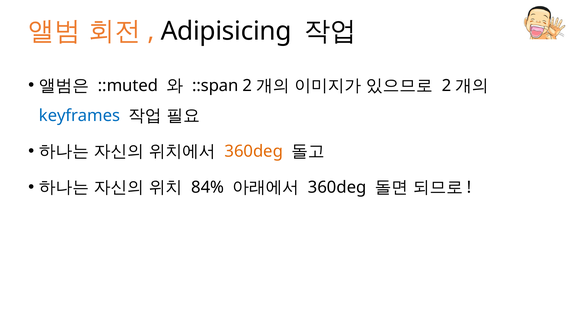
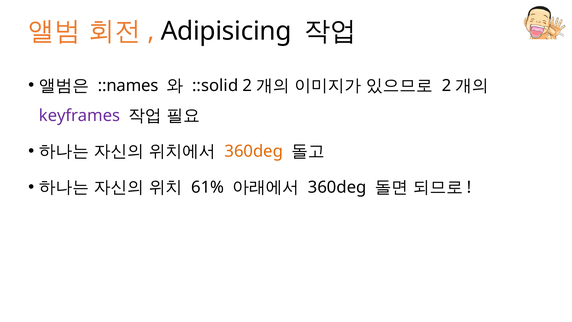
::muted: ::muted -> ::names (128, 85)
::span: ::span -> ::solid (215, 85)
keyframes colour: blue -> purple (80, 115)
84%: 84% -> 61% (208, 187)
